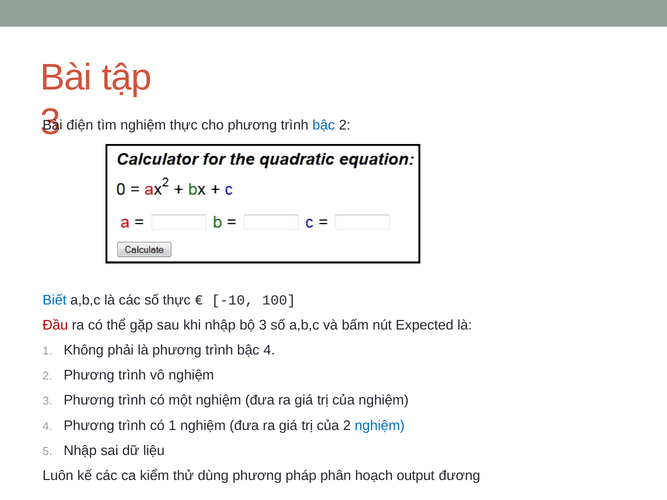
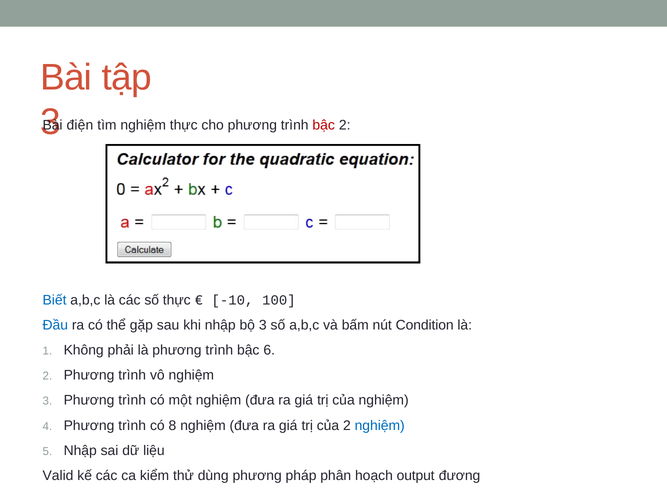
bậc colour: blue -> red (324, 125)
Đầu colour: red -> blue (55, 325)
Expected: Expected -> Condition (425, 325)
bậc 4: 4 -> 6 (269, 351)
có 1: 1 -> 8 (172, 426)
Luôn: Luôn -> Valid (58, 476)
